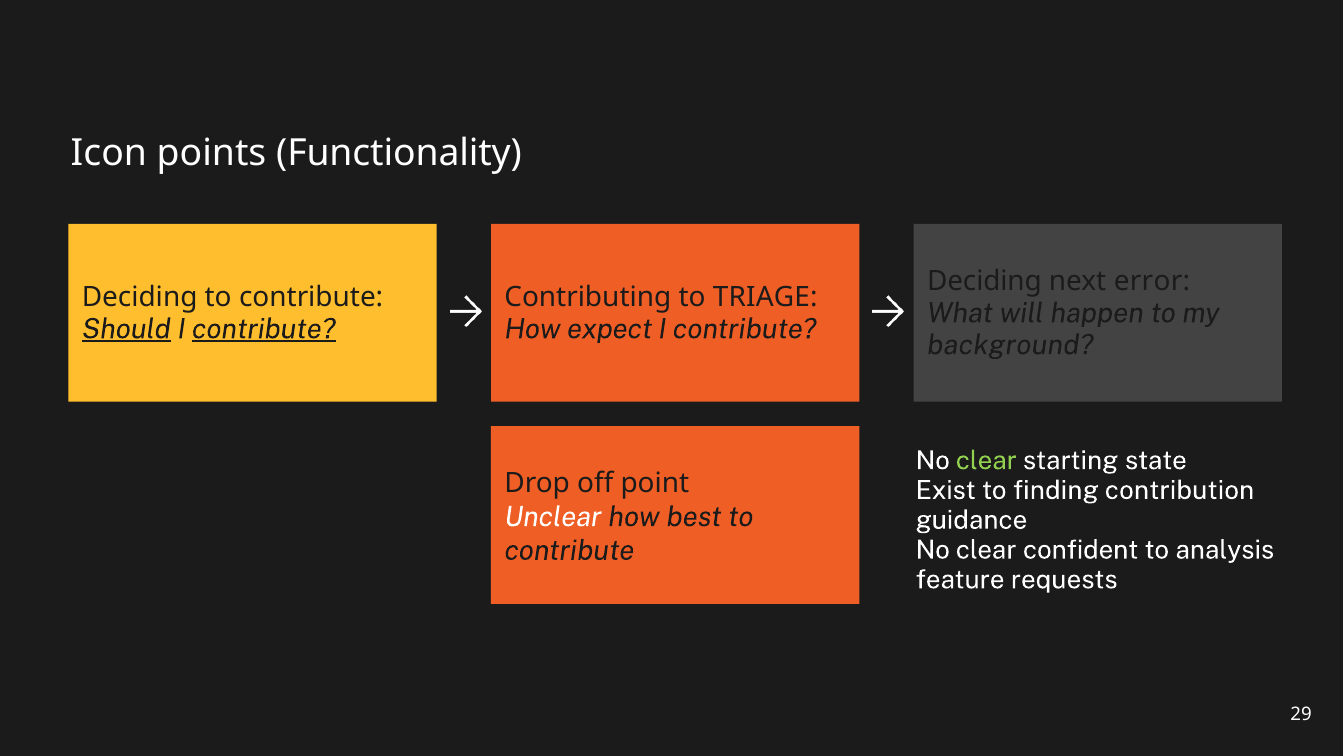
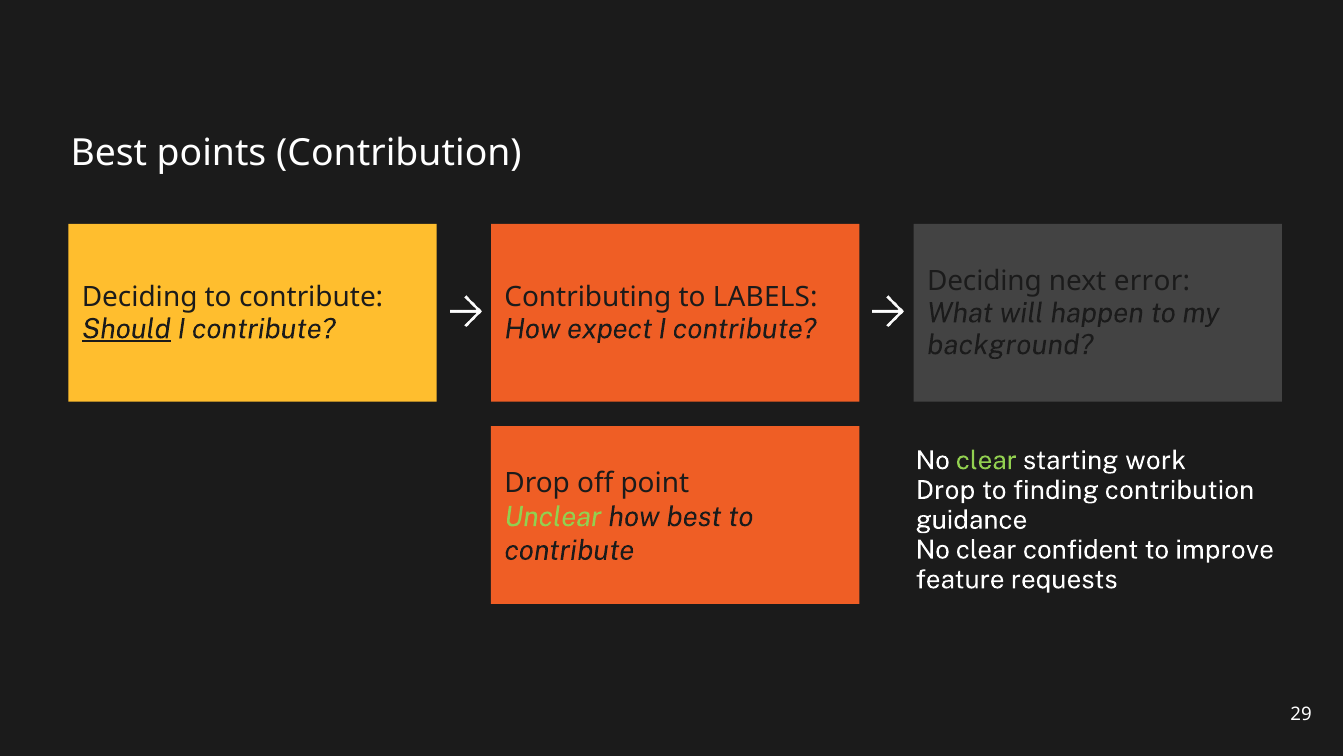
Icon: Icon -> Best (109, 153)
points Functionality: Functionality -> Contribution (399, 153)
TRIAGE: TRIAGE -> LABELS (765, 297)
contribute underline: present -> none (264, 329)
state: state -> work (1156, 460)
Exist: Exist -> Drop (945, 490)
Unclear colour: white -> light green (553, 517)
analysis: analysis -> improve (1225, 550)
